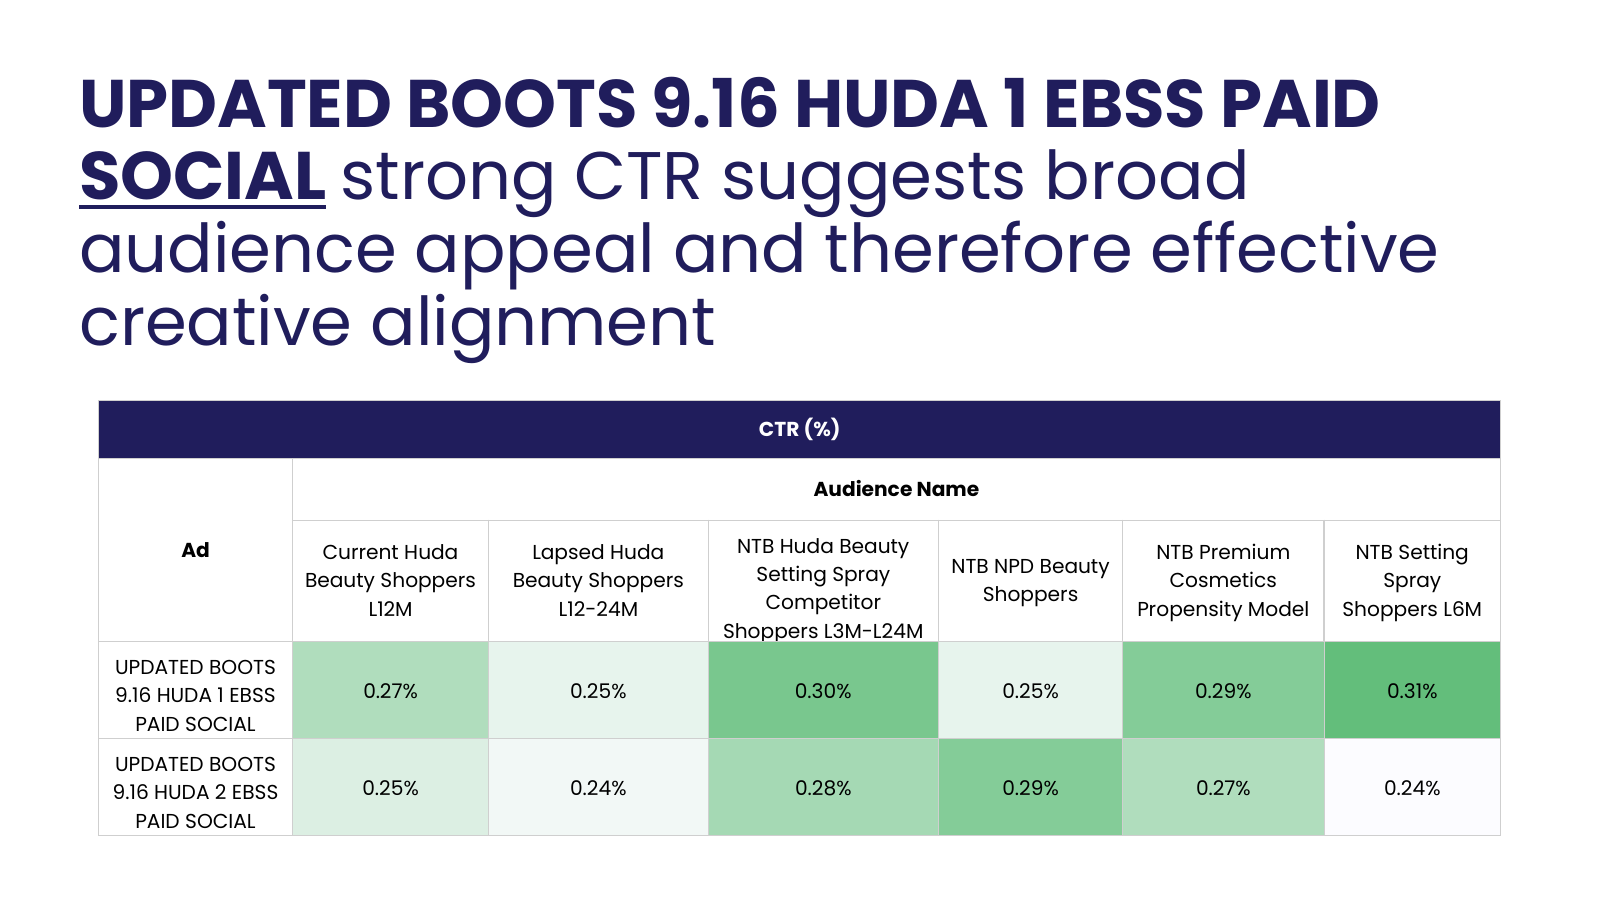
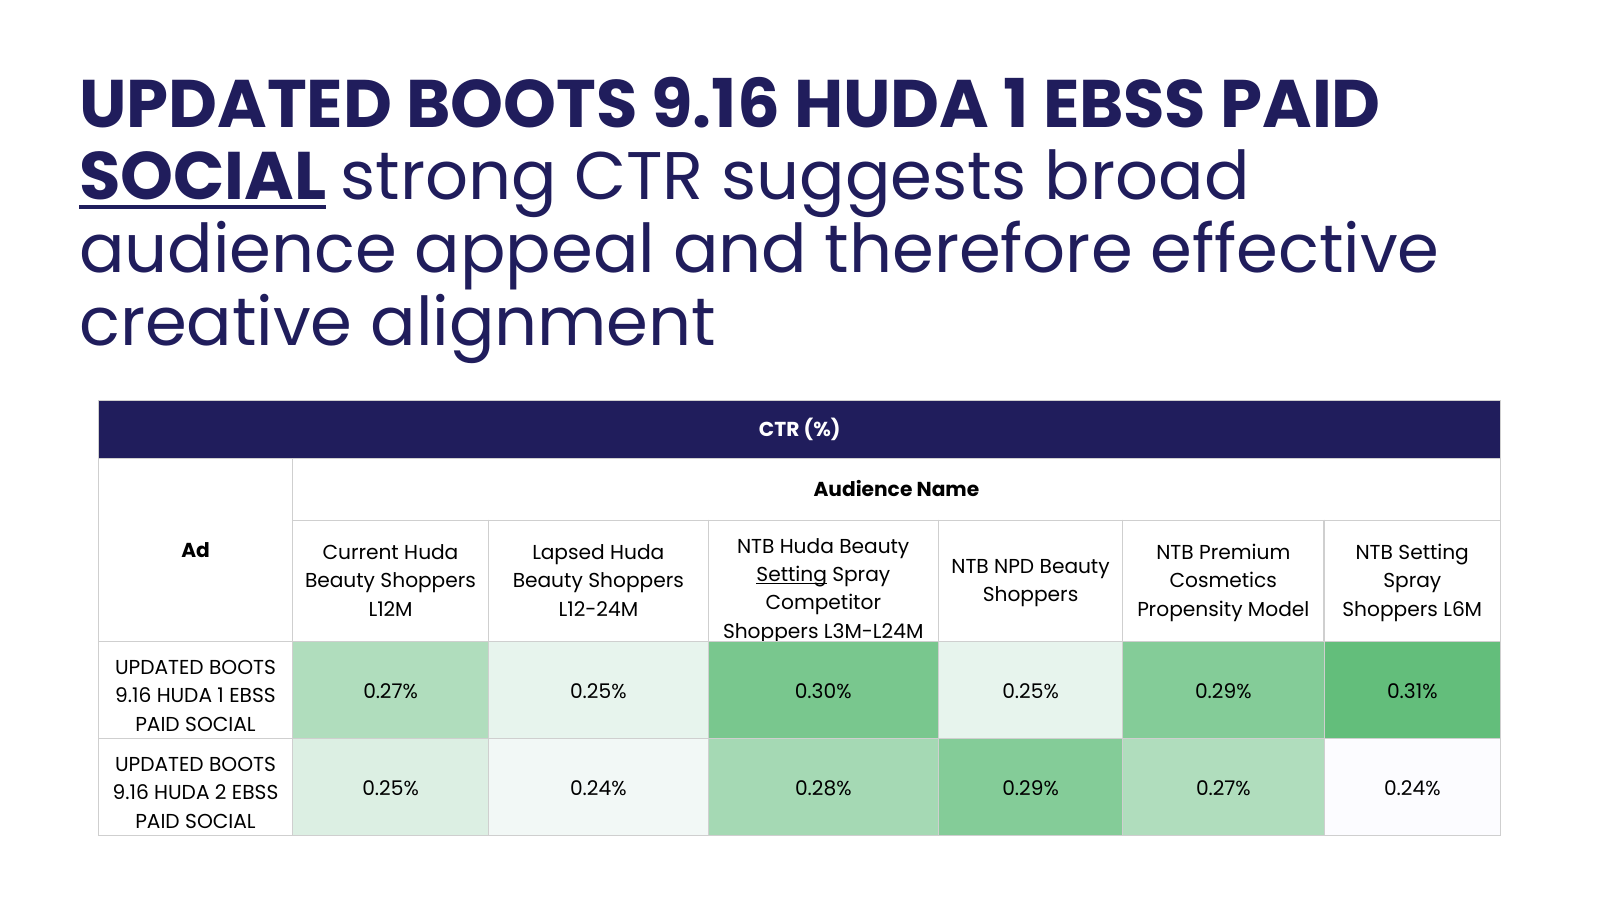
Setting underline: none -> present (792, 575)
